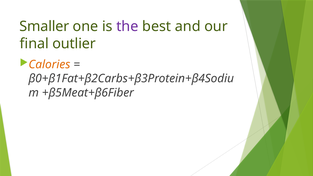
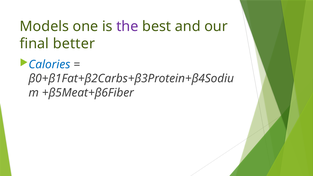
Smaller: Smaller -> Models (44, 26)
outlier: outlier -> better (74, 44)
Calories colour: orange -> blue (49, 65)
